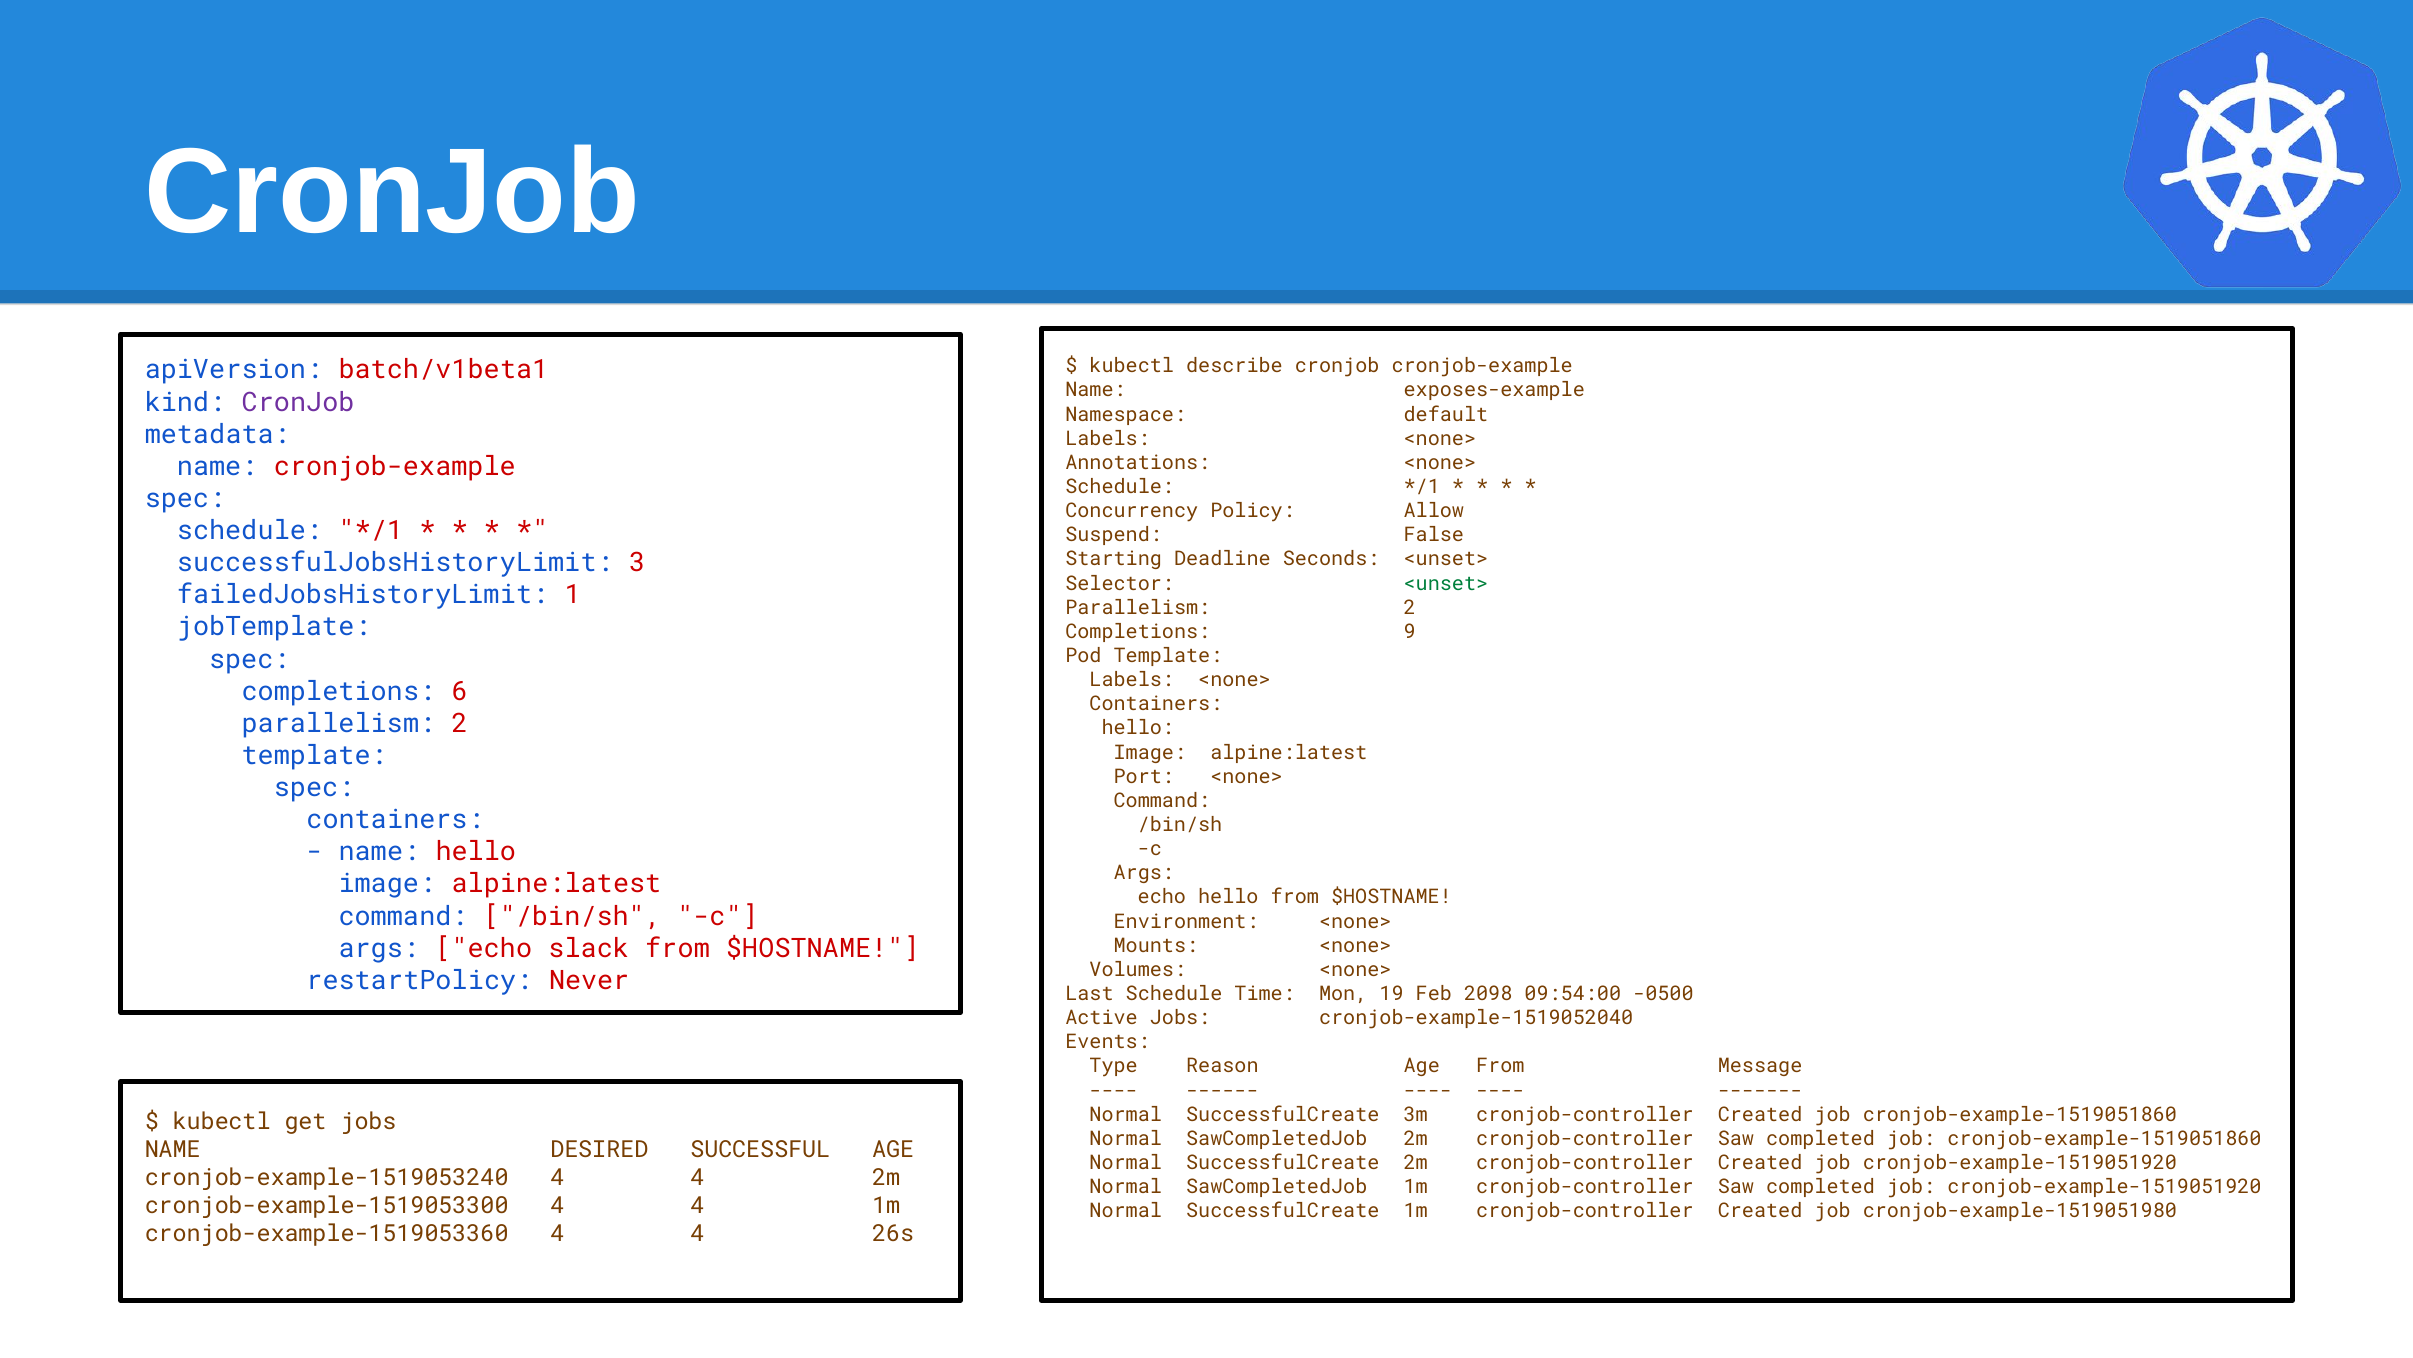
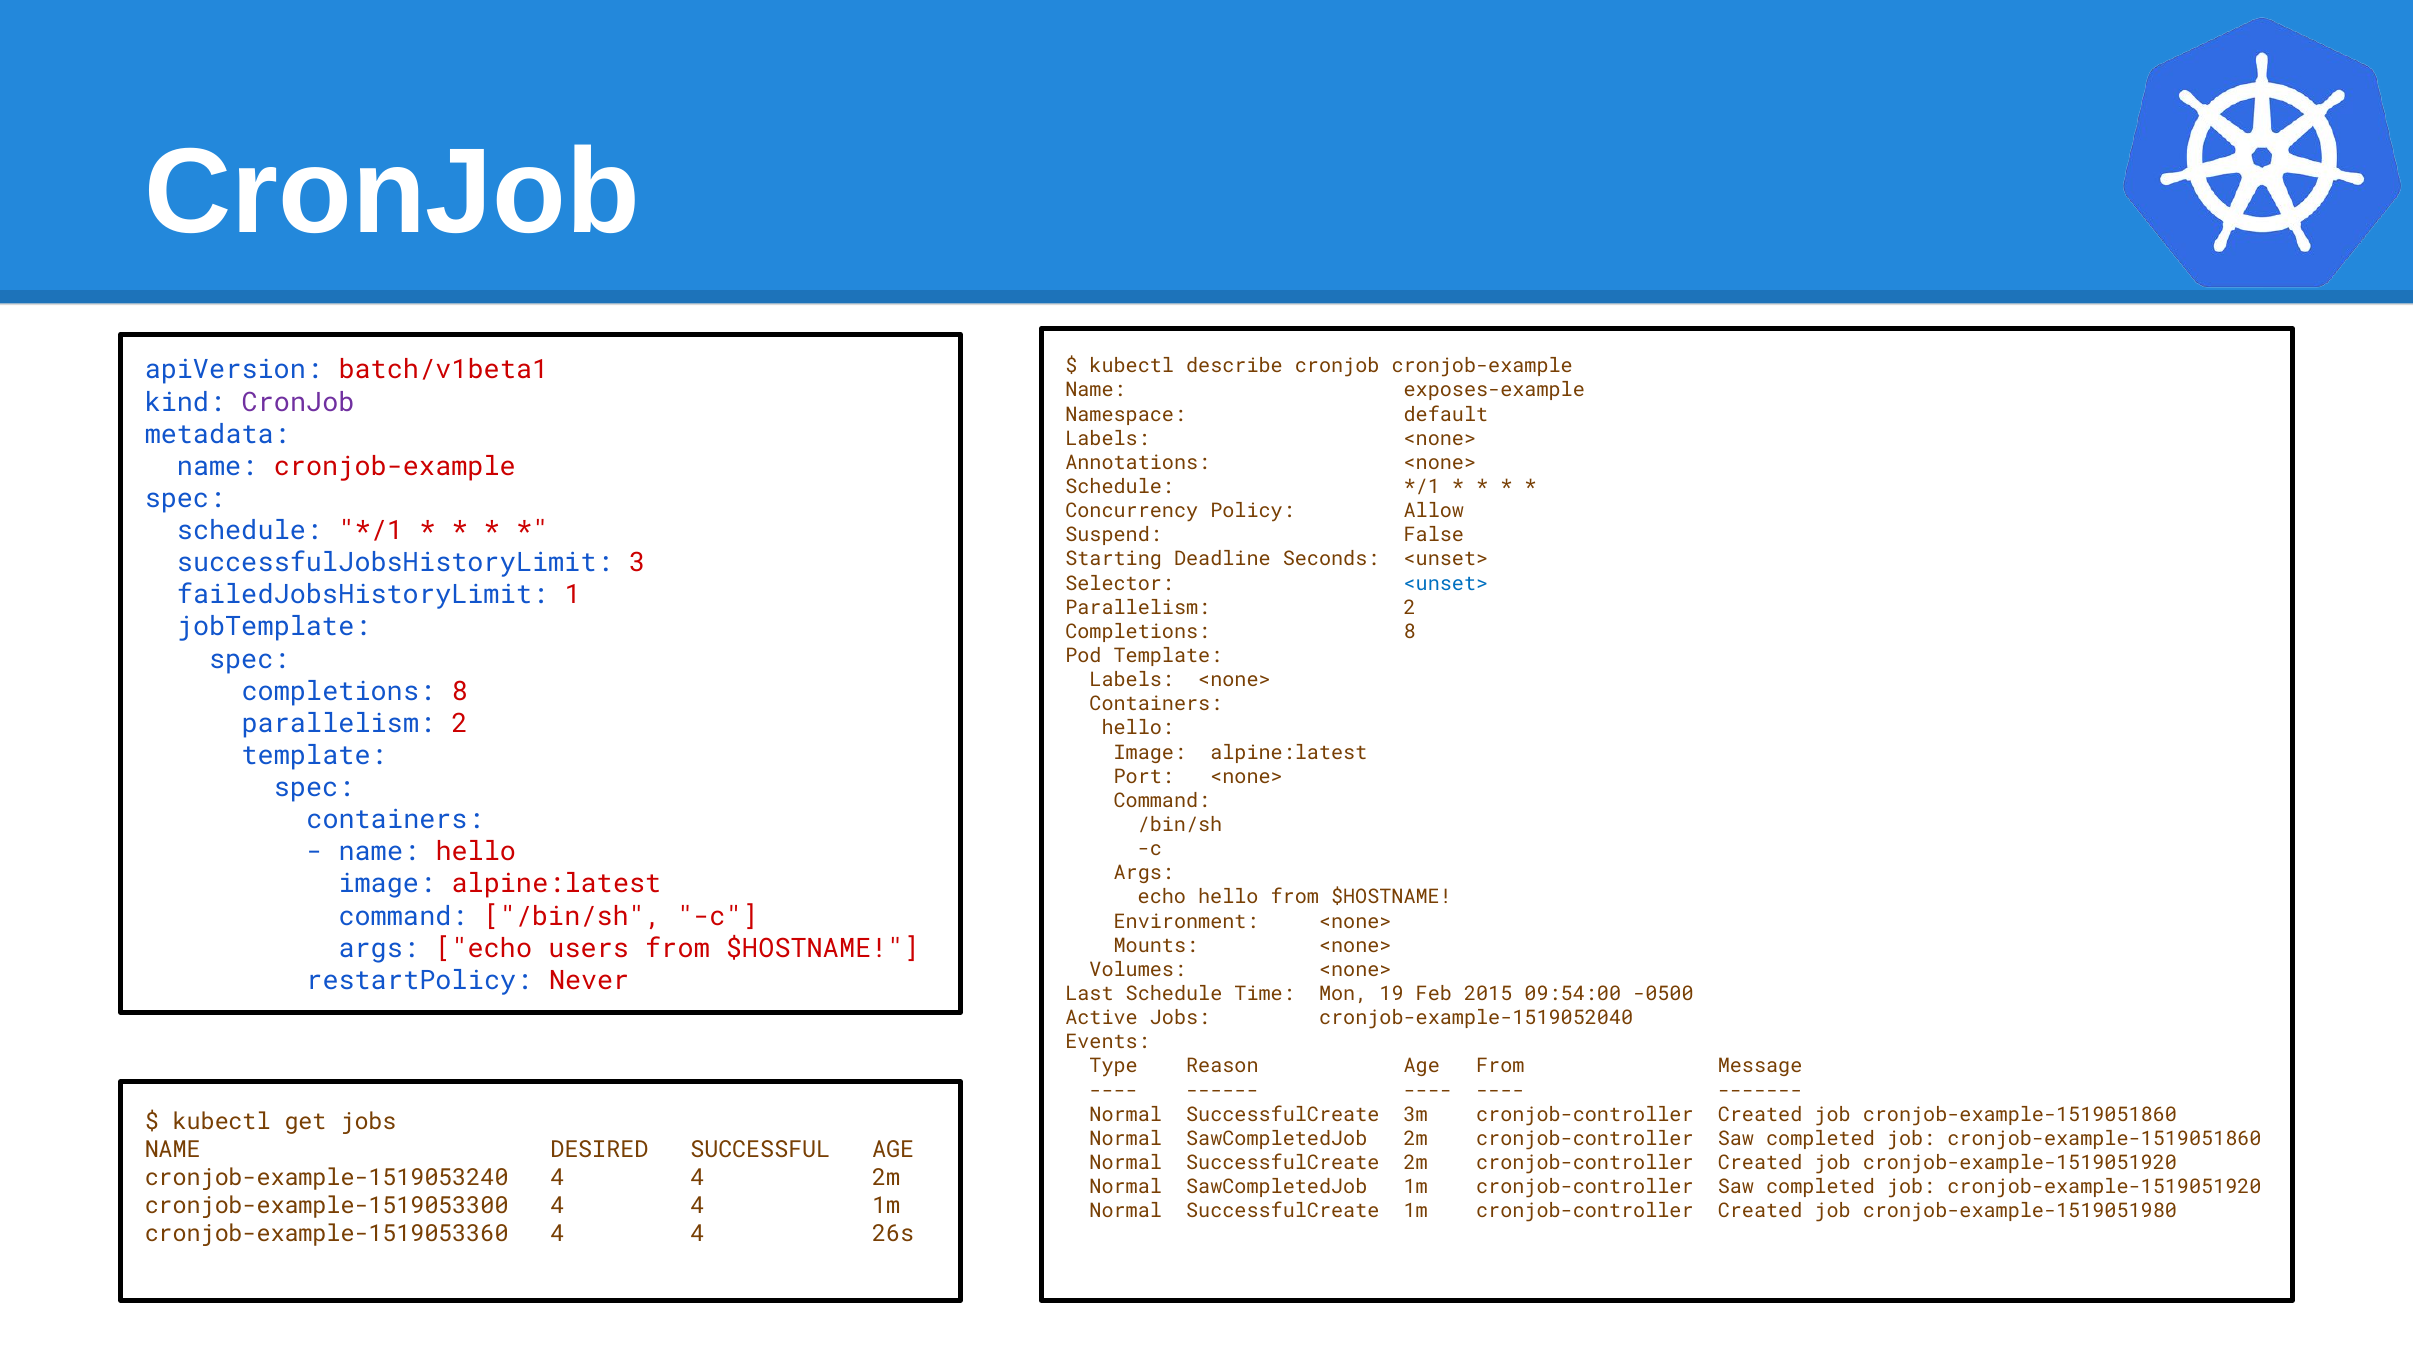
<unset> colour: green -> blue (1446, 583)
9: 9 -> 8 (1410, 631)
6: 6 -> 8 (460, 691)
slack: slack -> users (589, 948)
2098: 2098 -> 2015 (1488, 993)
